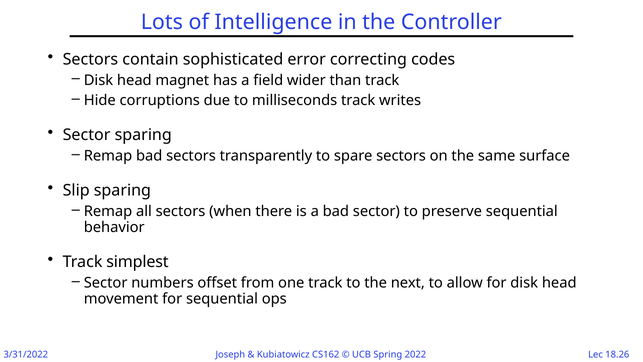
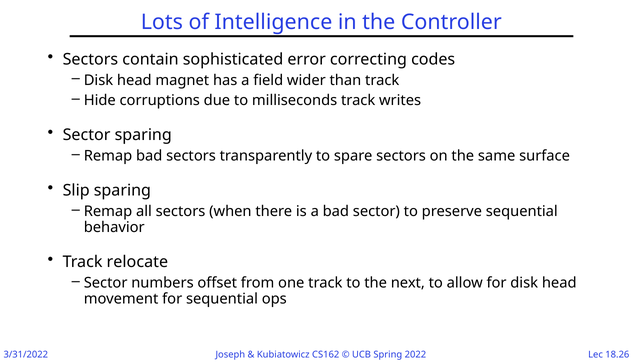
simplest: simplest -> relocate (137, 262)
